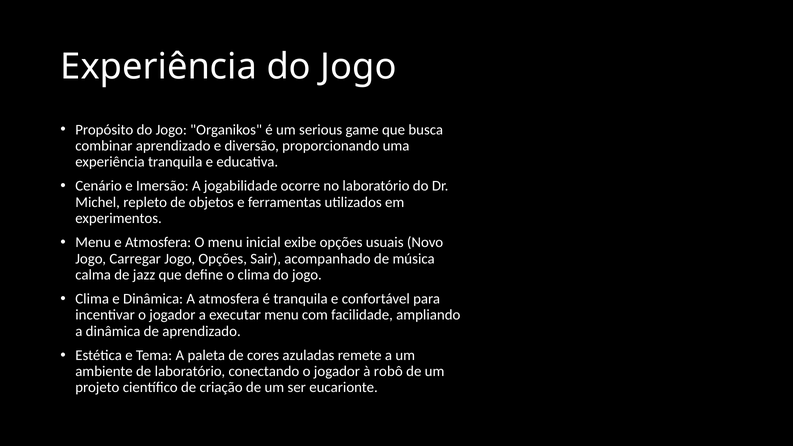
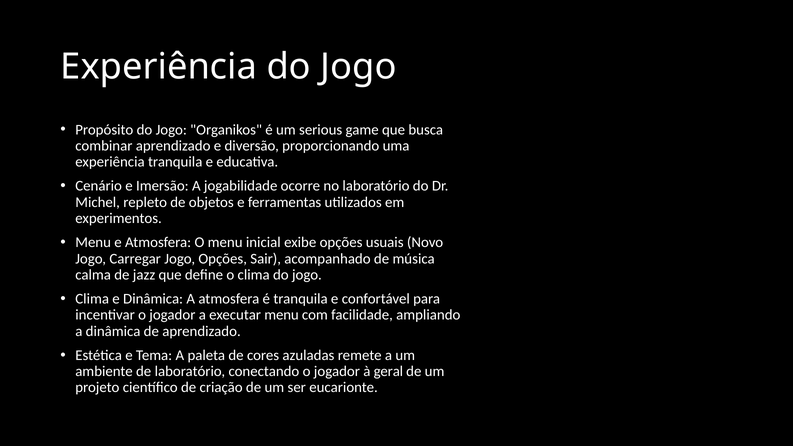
robô: robô -> geral (388, 372)
